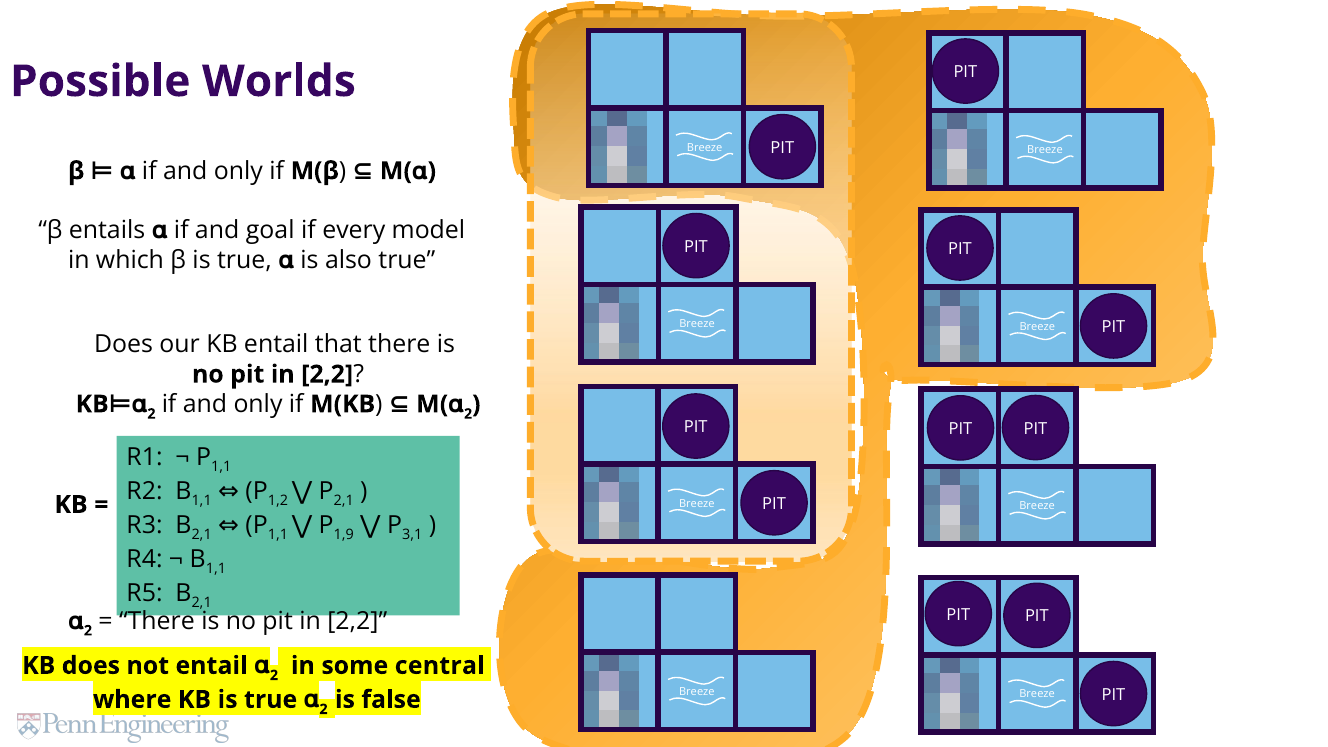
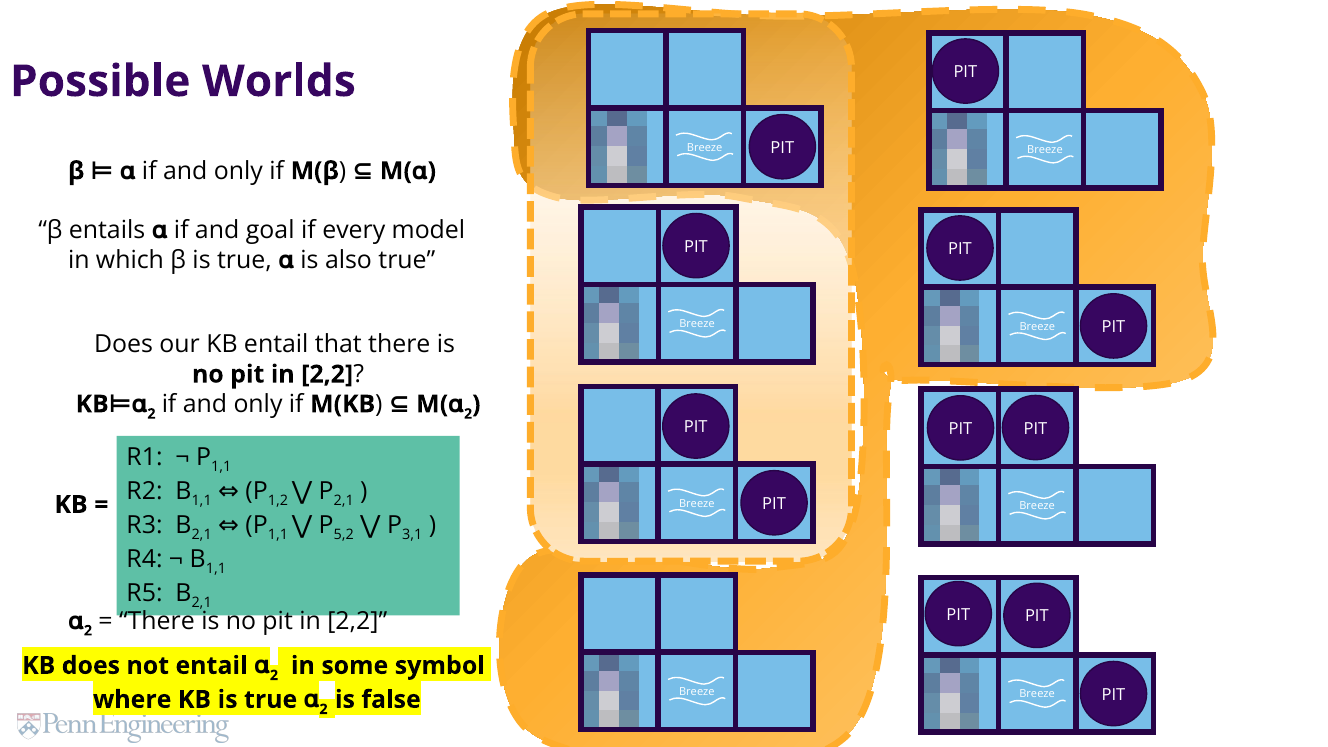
1,9: 1,9 -> 5,2 (344, 535)
central: central -> symbol (440, 666)
